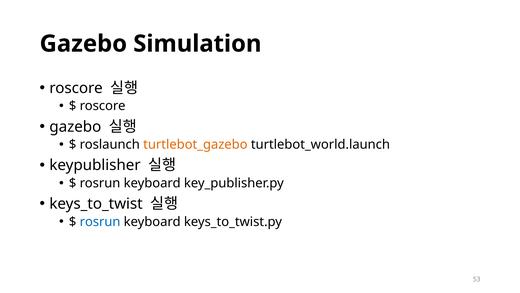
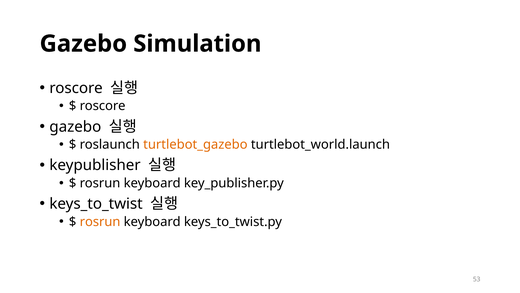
rosrun colour: blue -> orange (100, 221)
